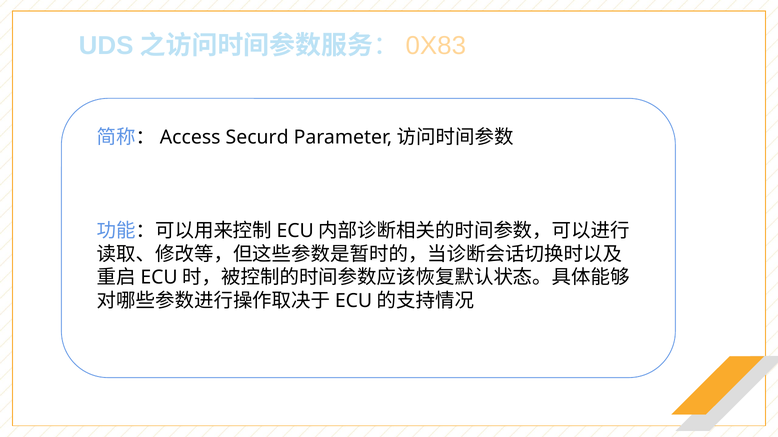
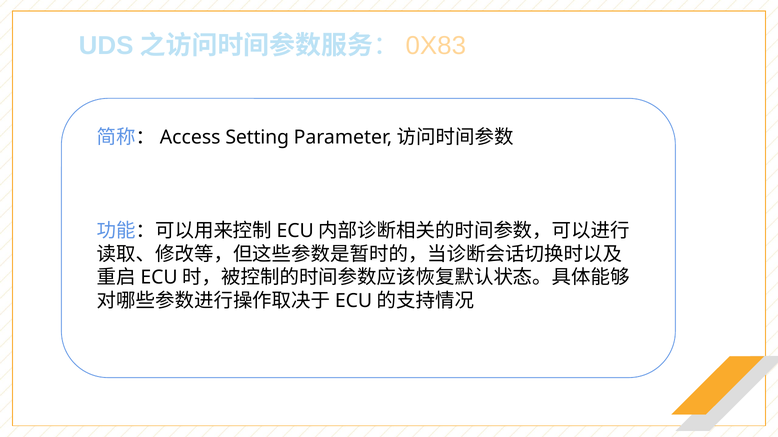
Securd: Securd -> Setting (257, 138)
